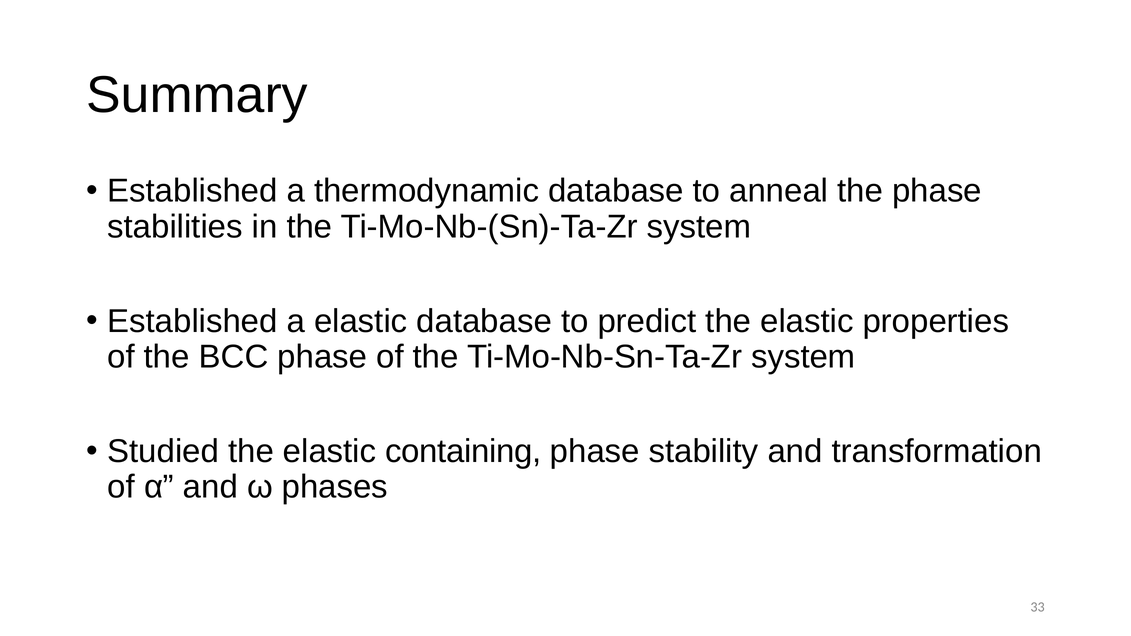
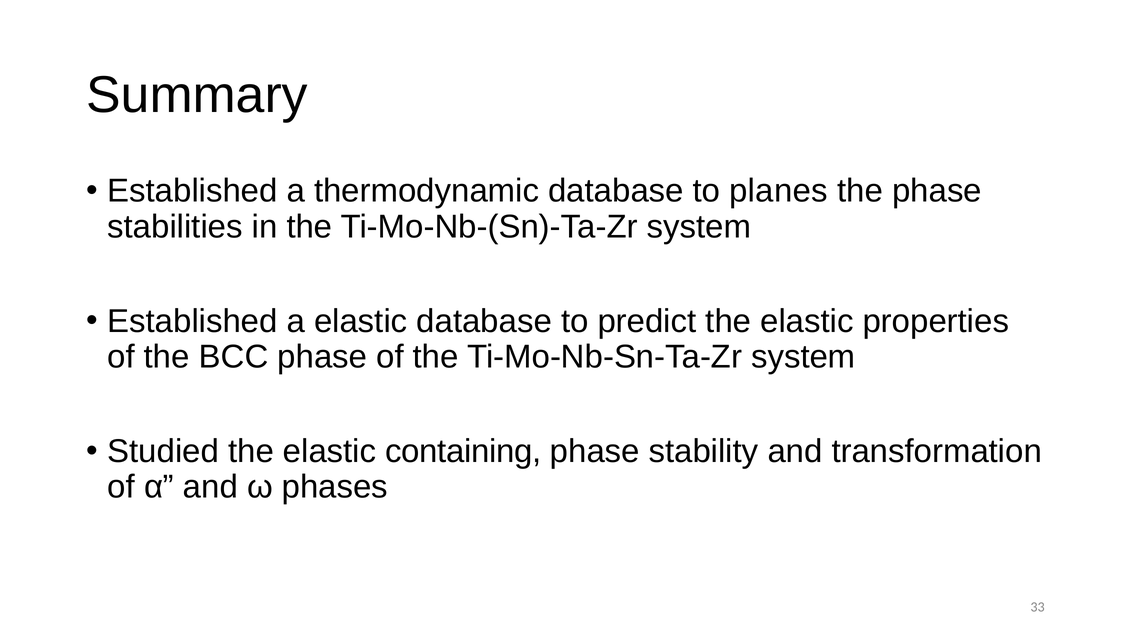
anneal: anneal -> planes (779, 191)
